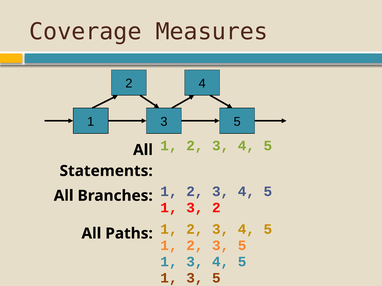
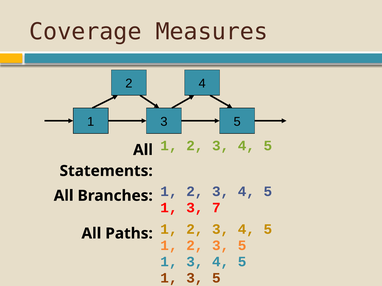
3 2: 2 -> 7 (216, 208)
